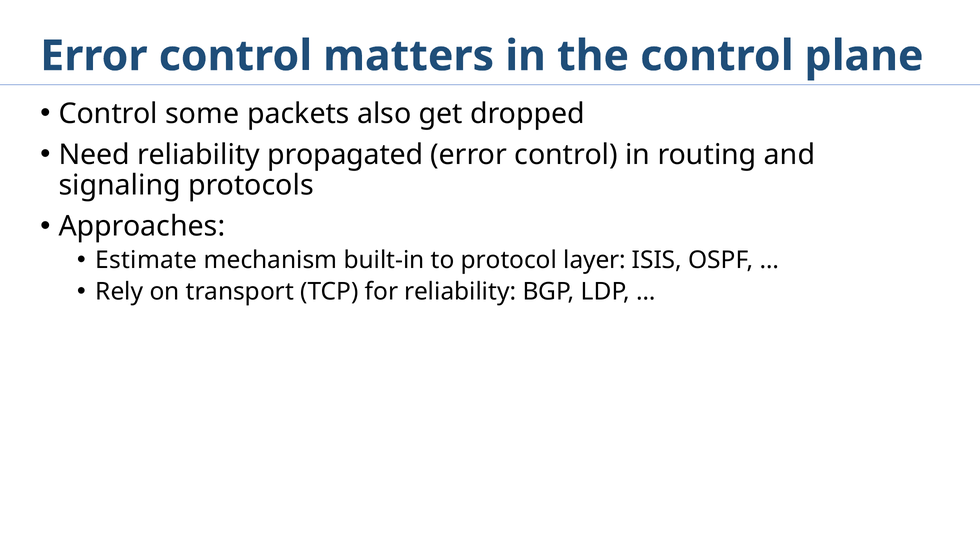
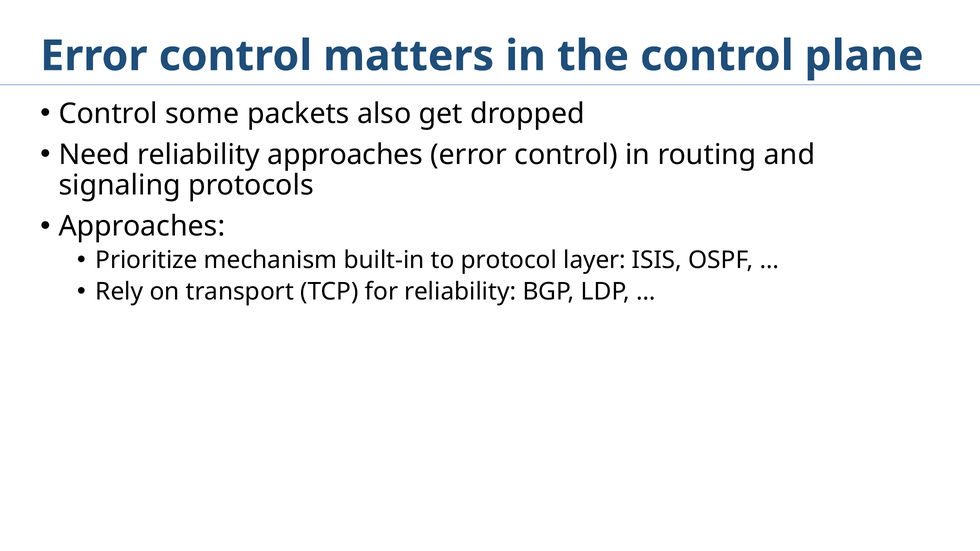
reliability propagated: propagated -> approaches (345, 155)
Estimate: Estimate -> Prioritize (146, 260)
